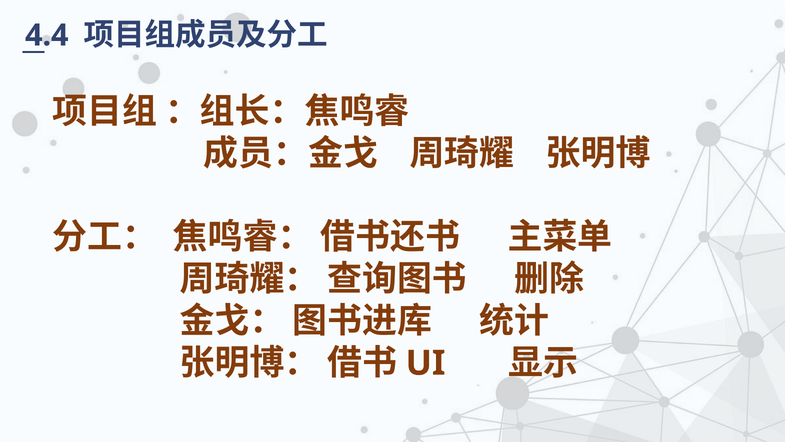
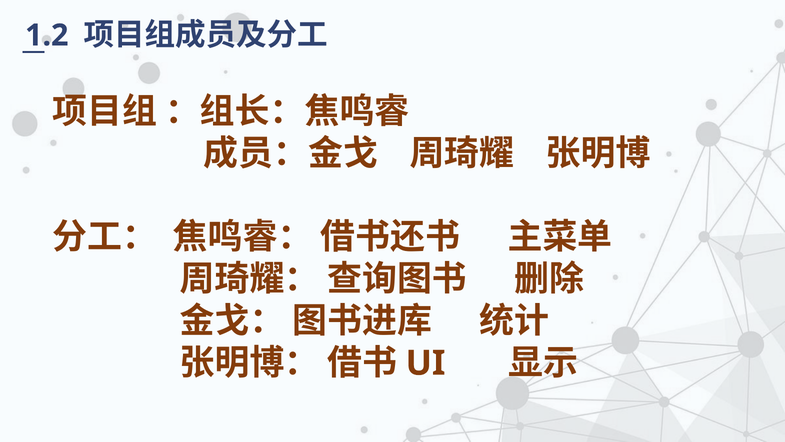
4.4: 4.4 -> 1.2 (47, 35)
